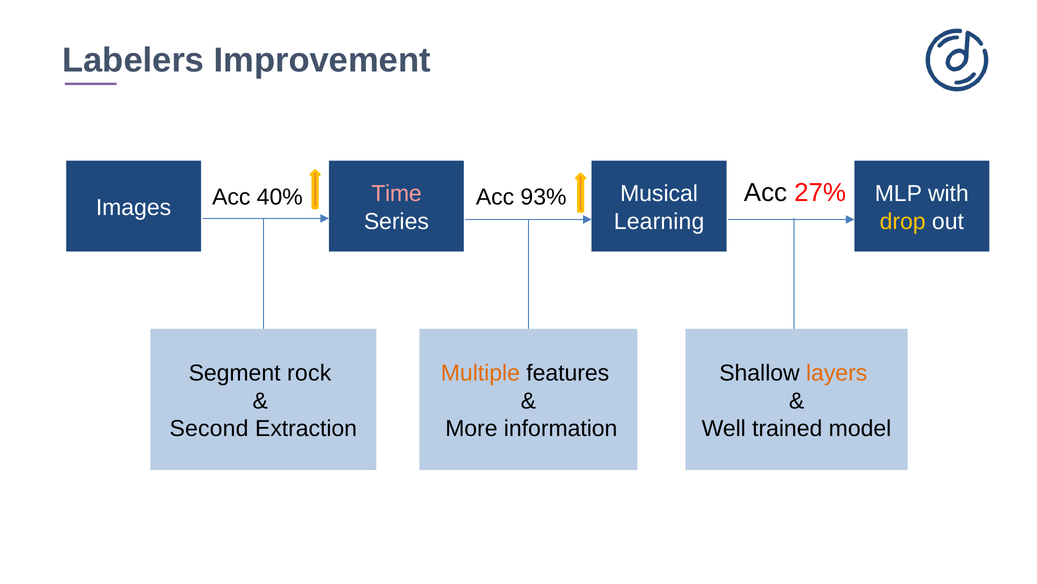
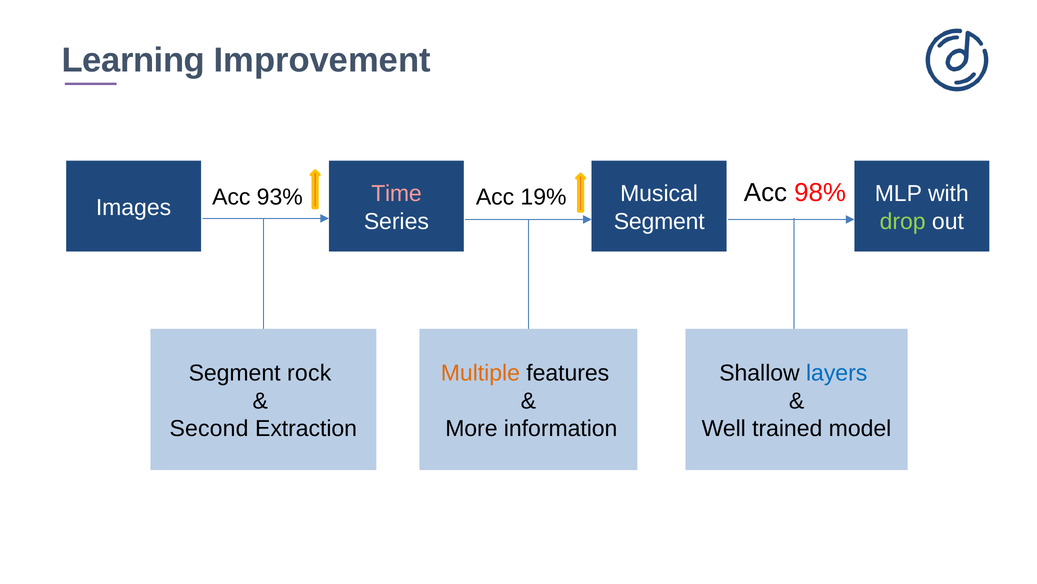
Labelers: Labelers -> Learning (133, 60)
27%: 27% -> 98% (820, 193)
40%: 40% -> 93% (280, 197)
93%: 93% -> 19% (543, 197)
Learning: Learning -> Segment (659, 221)
drop colour: yellow -> light green (903, 221)
layers colour: orange -> blue (837, 373)
